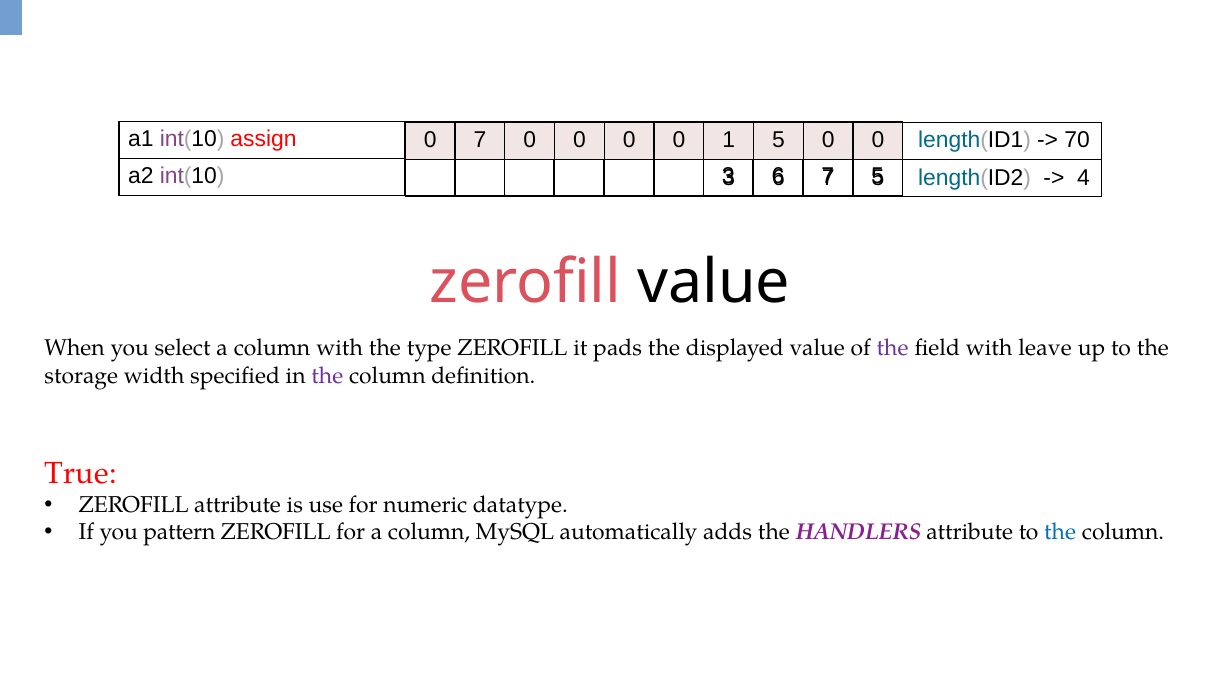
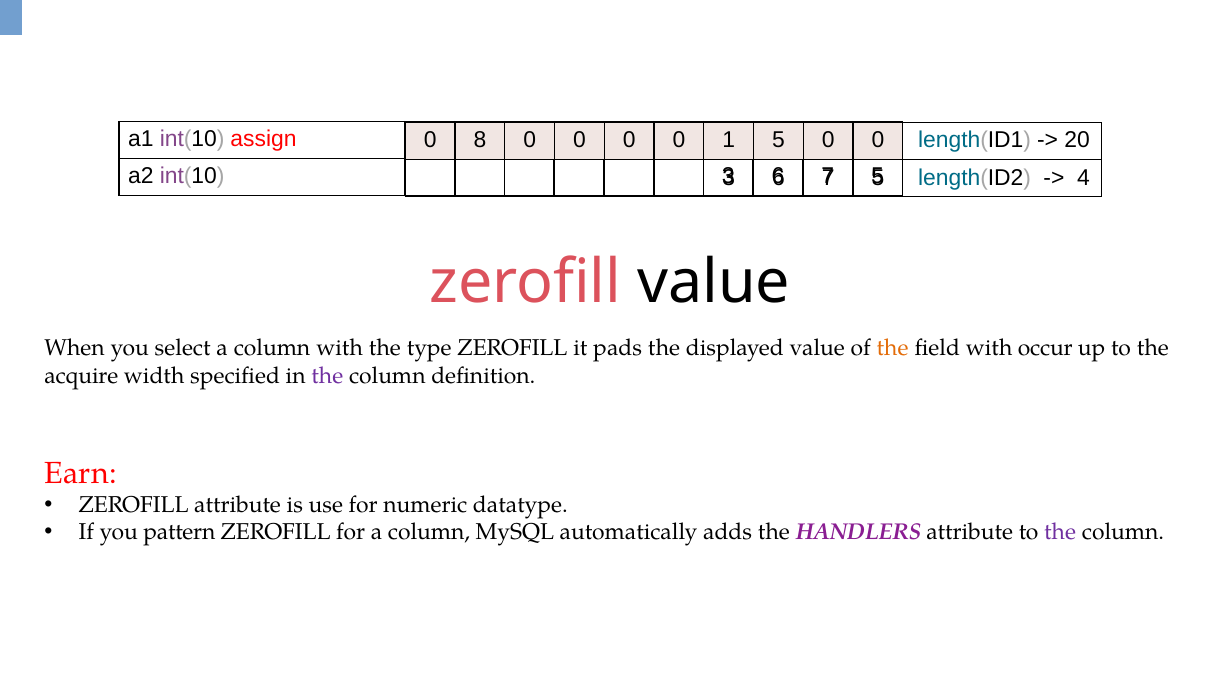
0 7: 7 -> 8 (480, 140)
70: 70 -> 20 (1077, 140)
the colour: purple -> orange (893, 349)
leave: leave -> occur (1045, 349)
storage: storage -> acquire (81, 376)
True: True -> Earn (81, 473)
the colour: blue -> purple (1060, 532)
